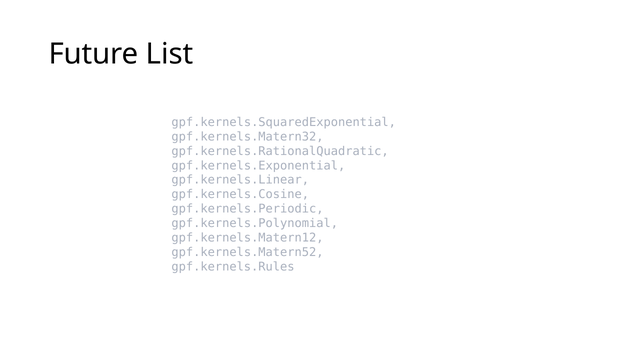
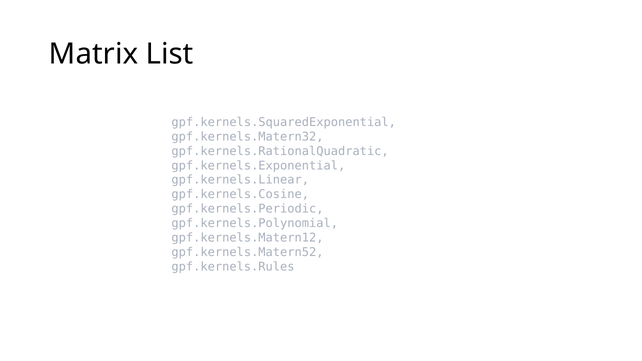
Future: Future -> Matrix (94, 54)
